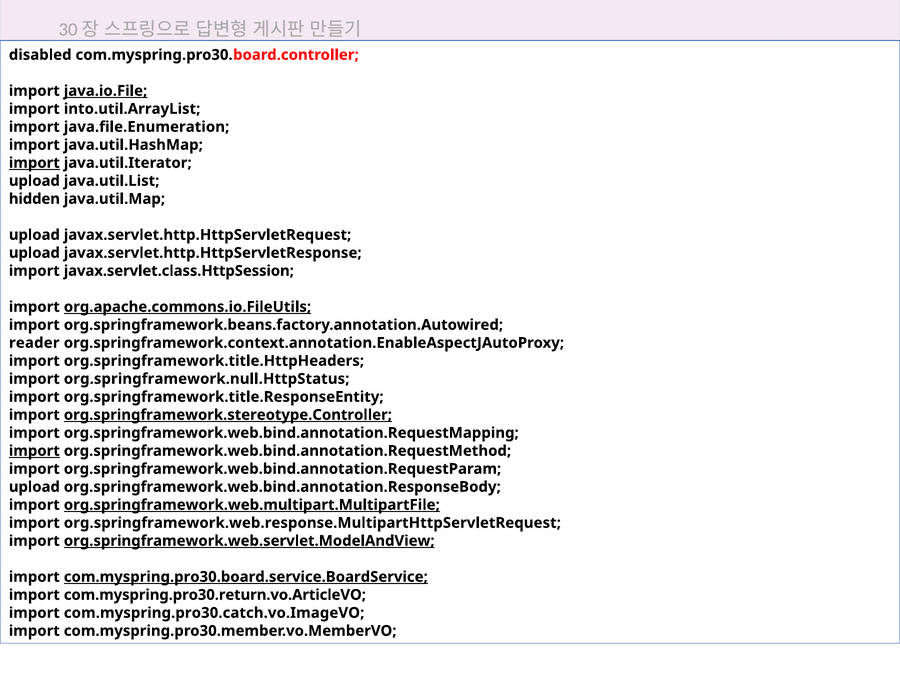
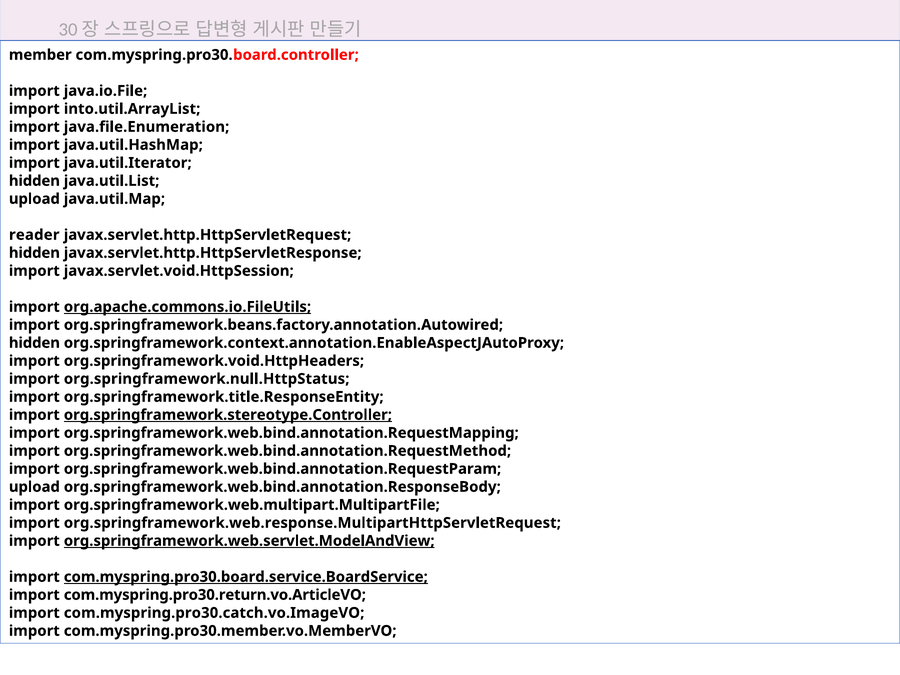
disabled: disabled -> member (40, 55)
java.io.File underline: present -> none (106, 91)
import underline: present -> none (34, 163)
upload: upload -> hidden (34, 181)
hidden: hidden -> upload (34, 199)
upload: upload -> reader (34, 235)
upload: upload -> hidden (34, 253)
javax.servlet.class.HttpSession: javax.servlet.class.HttpSession -> javax.servlet.void.HttpSession (179, 271)
reader: reader -> hidden (34, 343)
org.springframework.title.HttpHeaders: org.springframework.title.HttpHeaders -> org.springframework.void.HttpHeaders (214, 361)
import underline: present -> none (34, 451)
org.springframework.web.multipart.MultipartFile underline: present -> none (252, 505)
